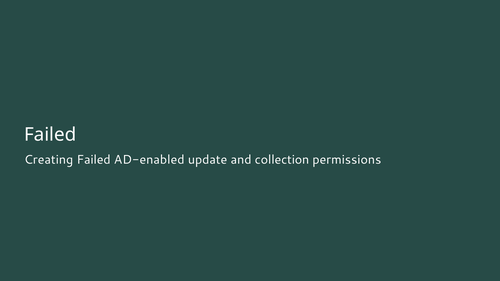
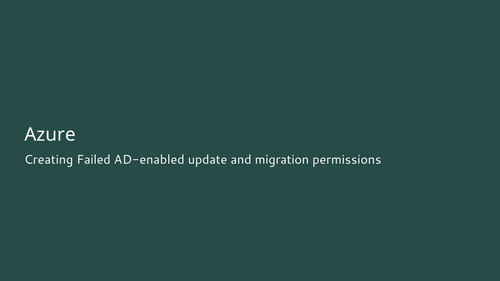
Failed: Failed -> Azure (50, 135)
collection: collection -> migration (282, 160)
